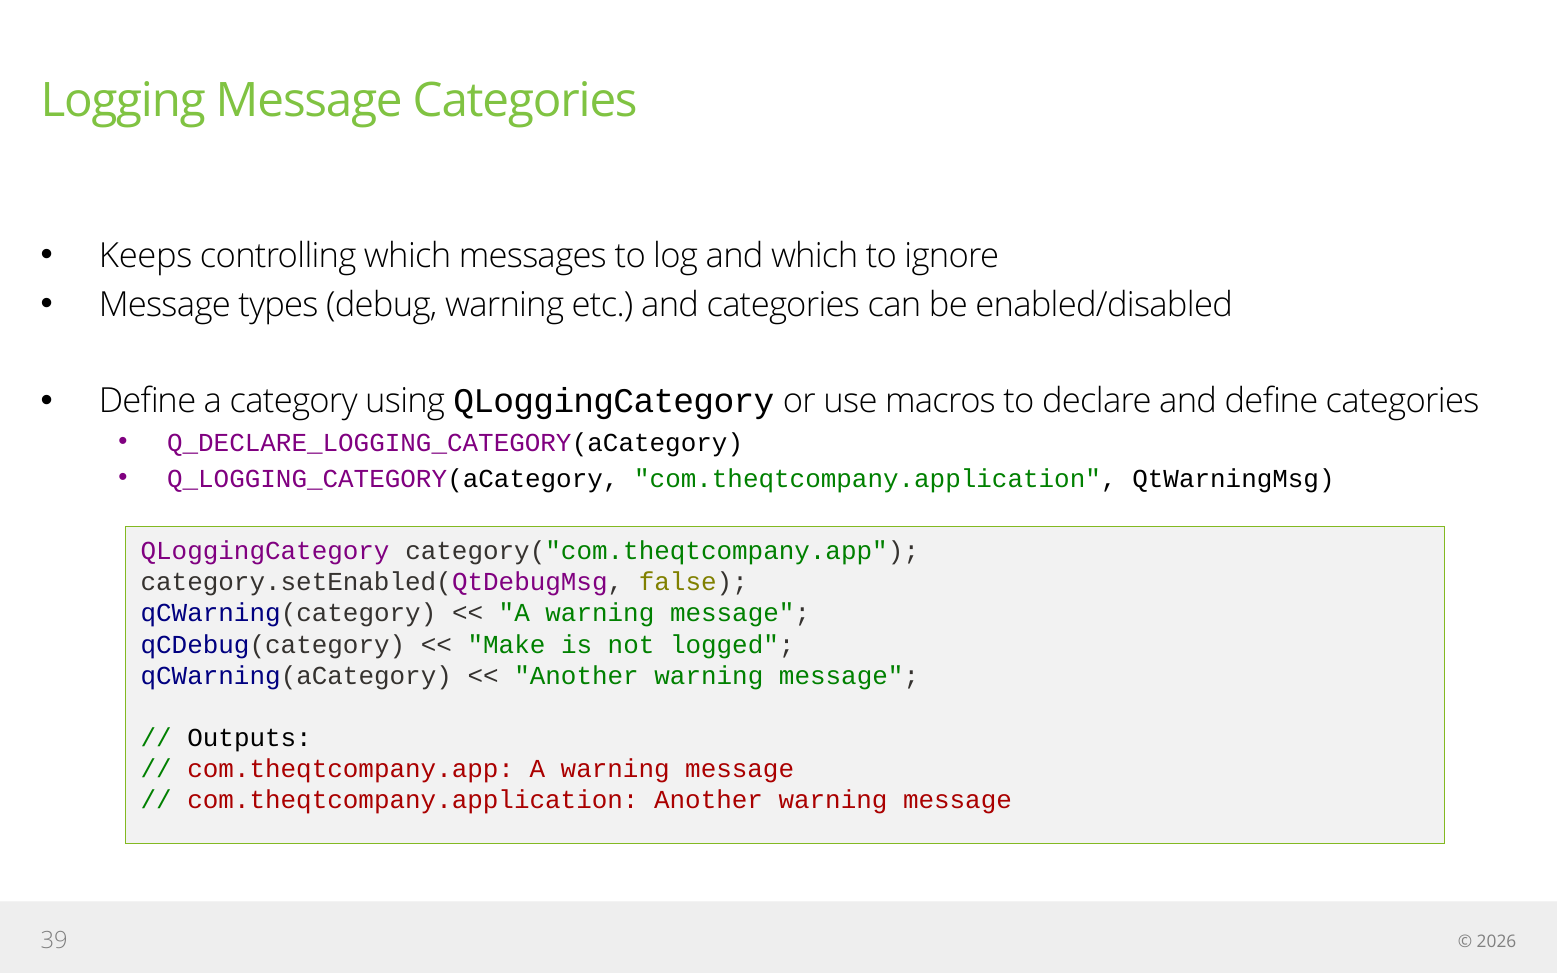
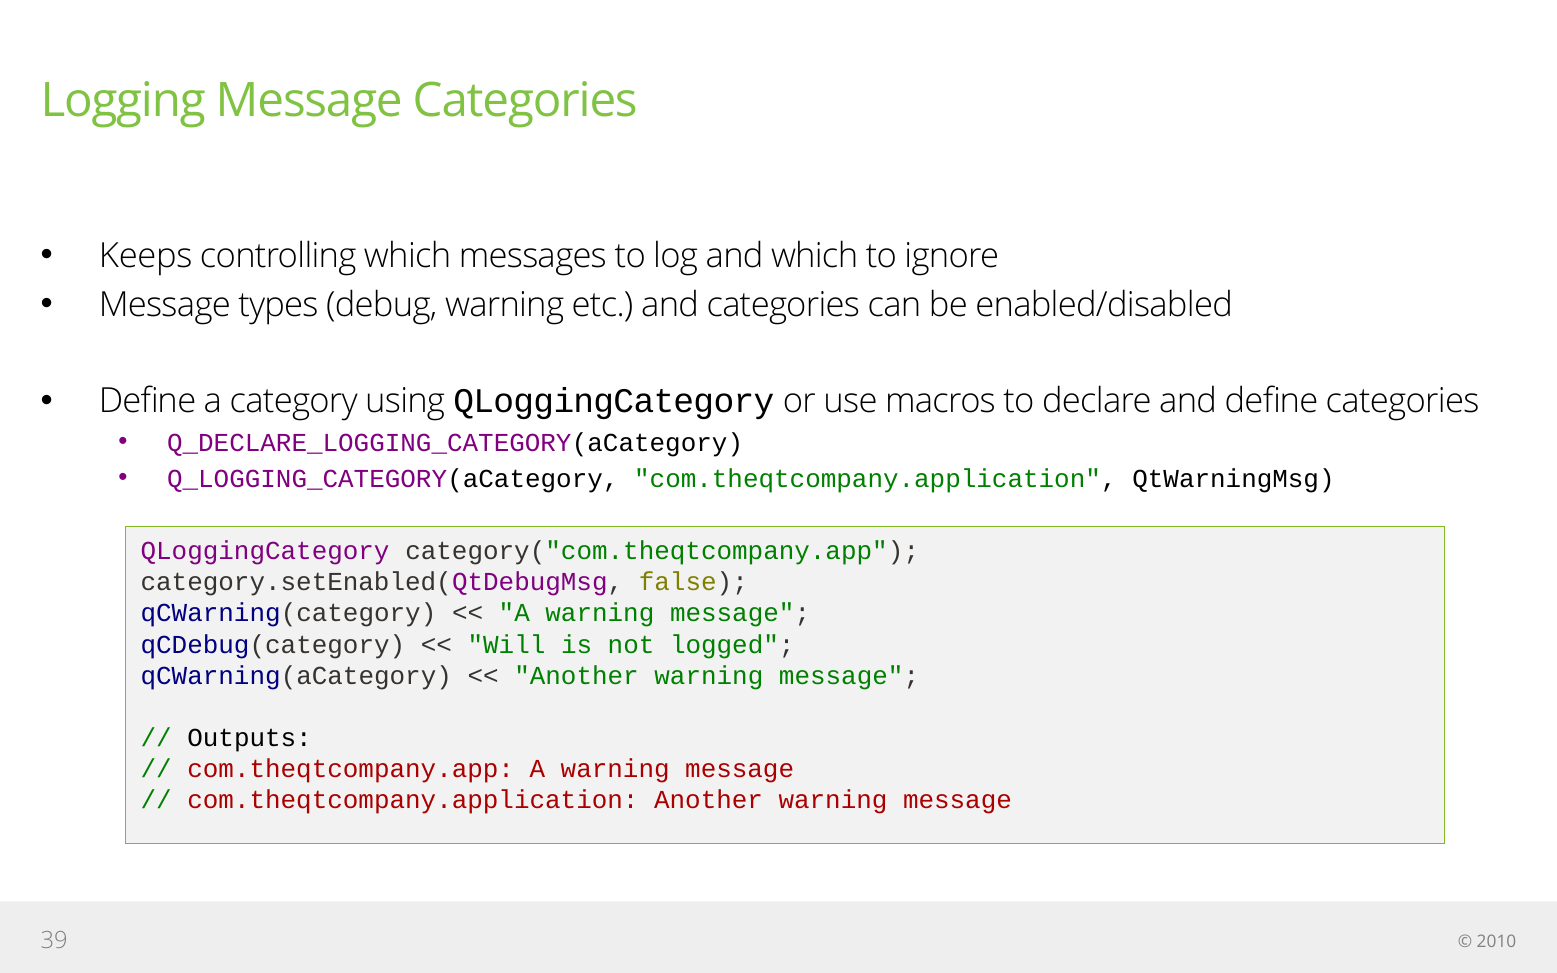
Make: Make -> Will (506, 645)
2026: 2026 -> 2010 (1497, 942)
